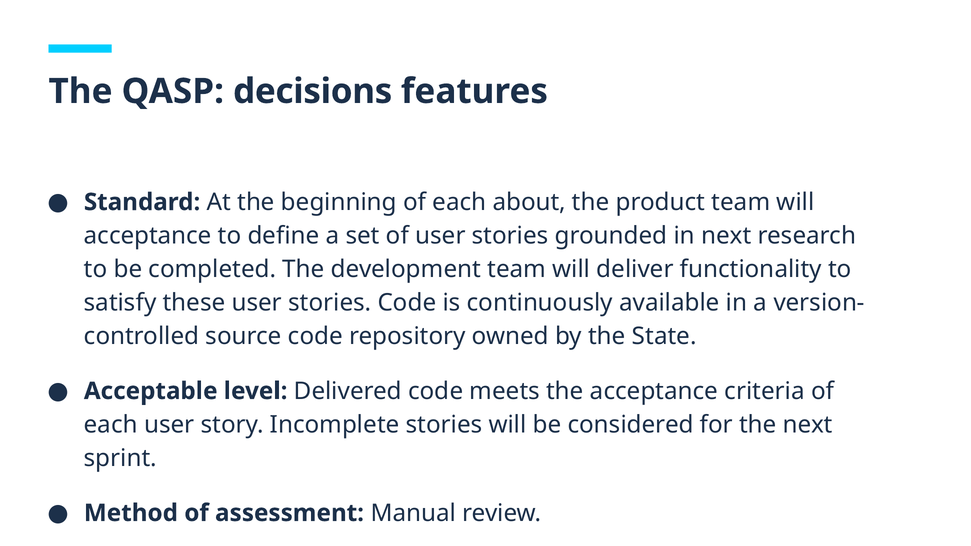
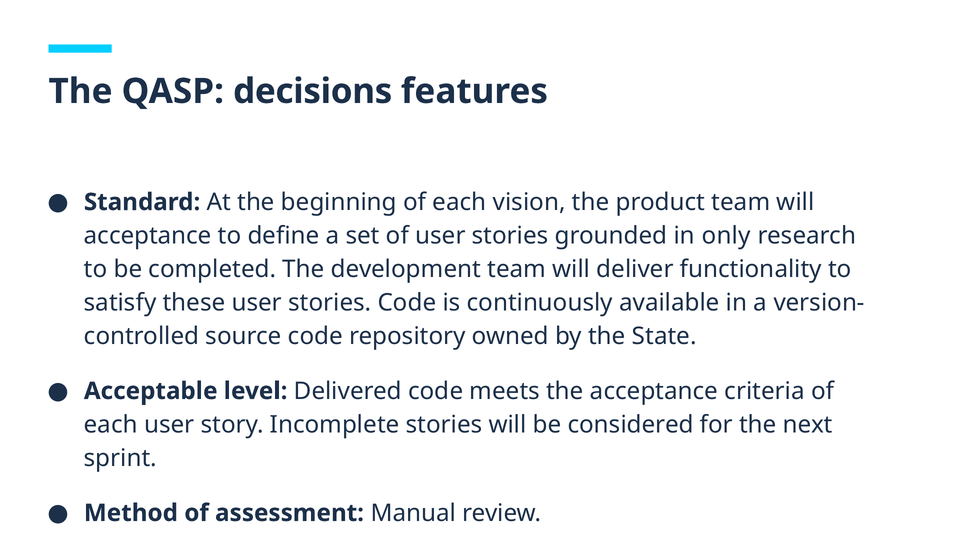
about: about -> vision (529, 202)
in next: next -> only (726, 236)
